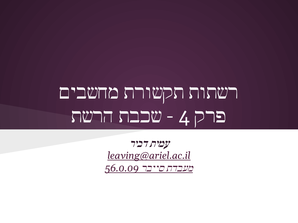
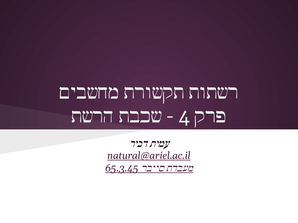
leaving@ariel.ac.il: leaving@ariel.ac.il -> natural@ariel.ac.il (149, 156)
56.0.09: 56.0.09 -> 65.3.45 (122, 169)
